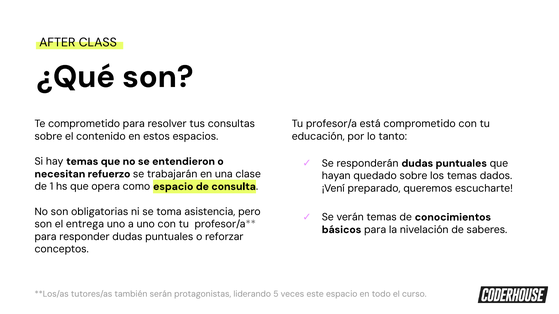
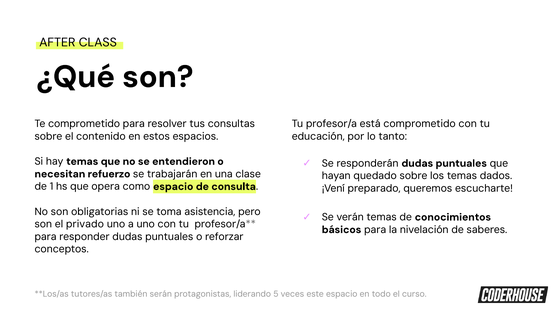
entrega: entrega -> privado (85, 224)
